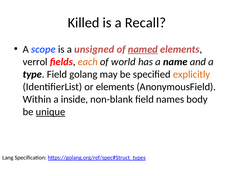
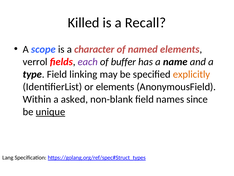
unsigned: unsigned -> character (94, 49)
named underline: present -> none (143, 49)
each colour: orange -> purple (88, 62)
world: world -> buffer (123, 62)
golang: golang -> linking (83, 74)
inside: inside -> asked (74, 99)
body: body -> since (197, 99)
